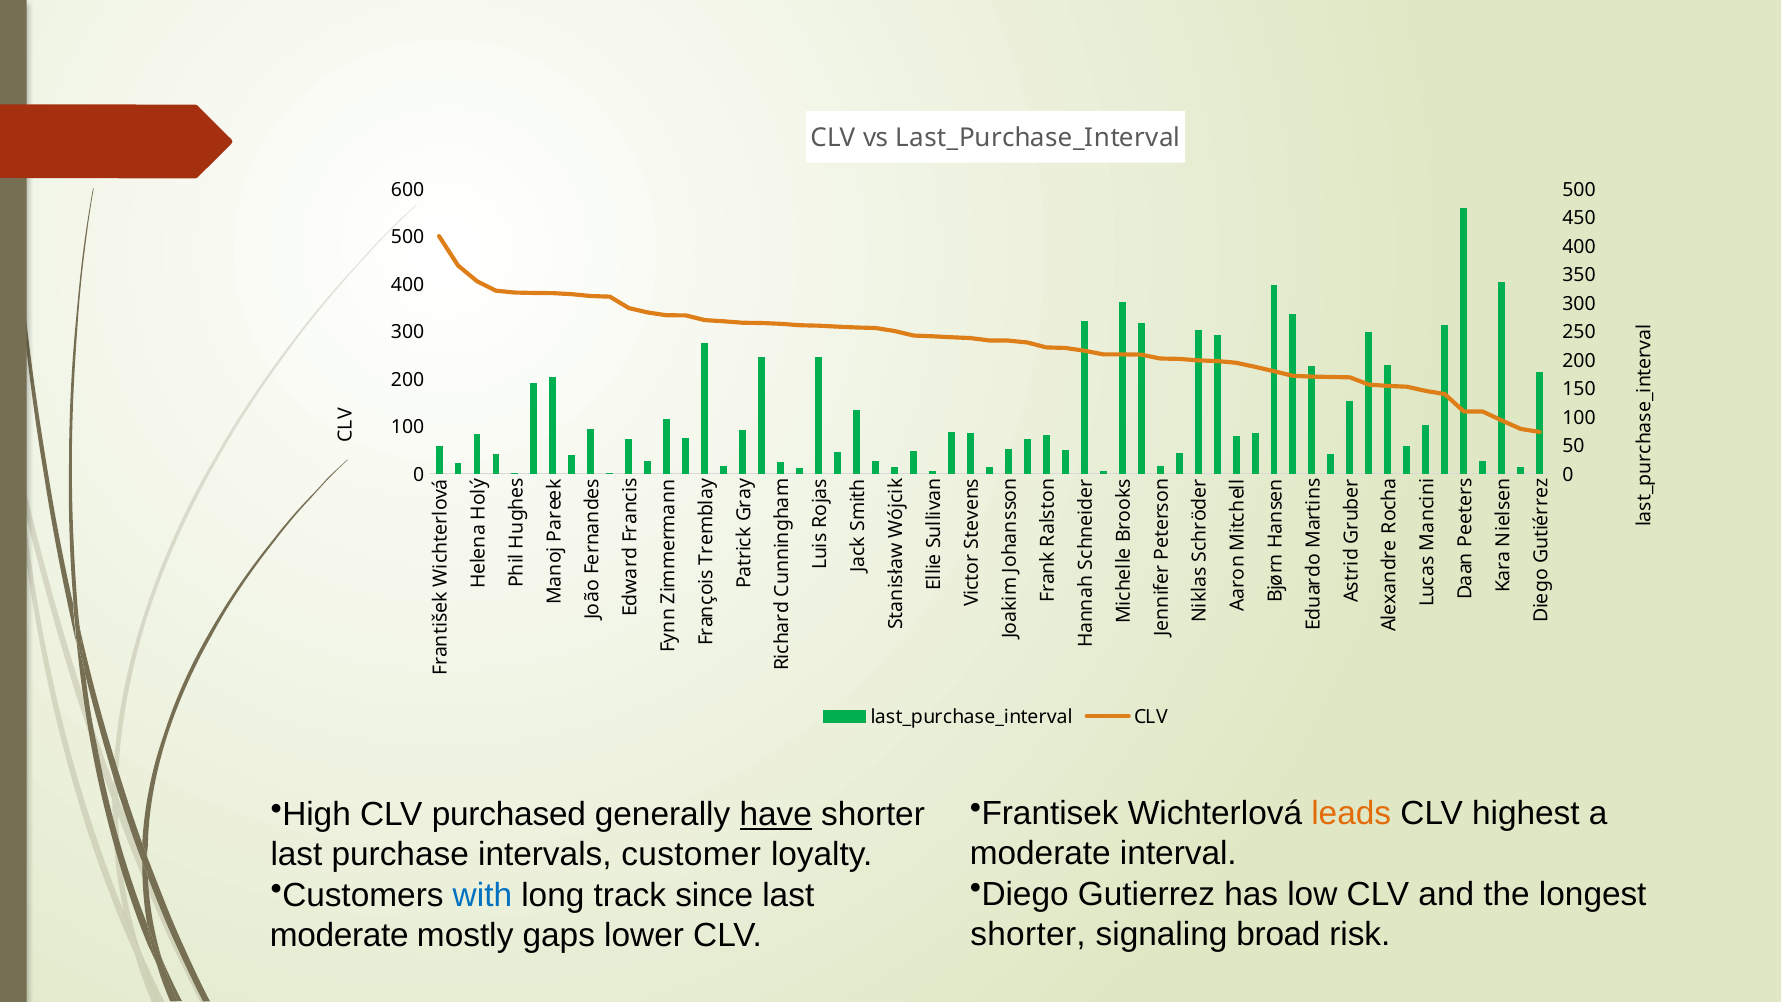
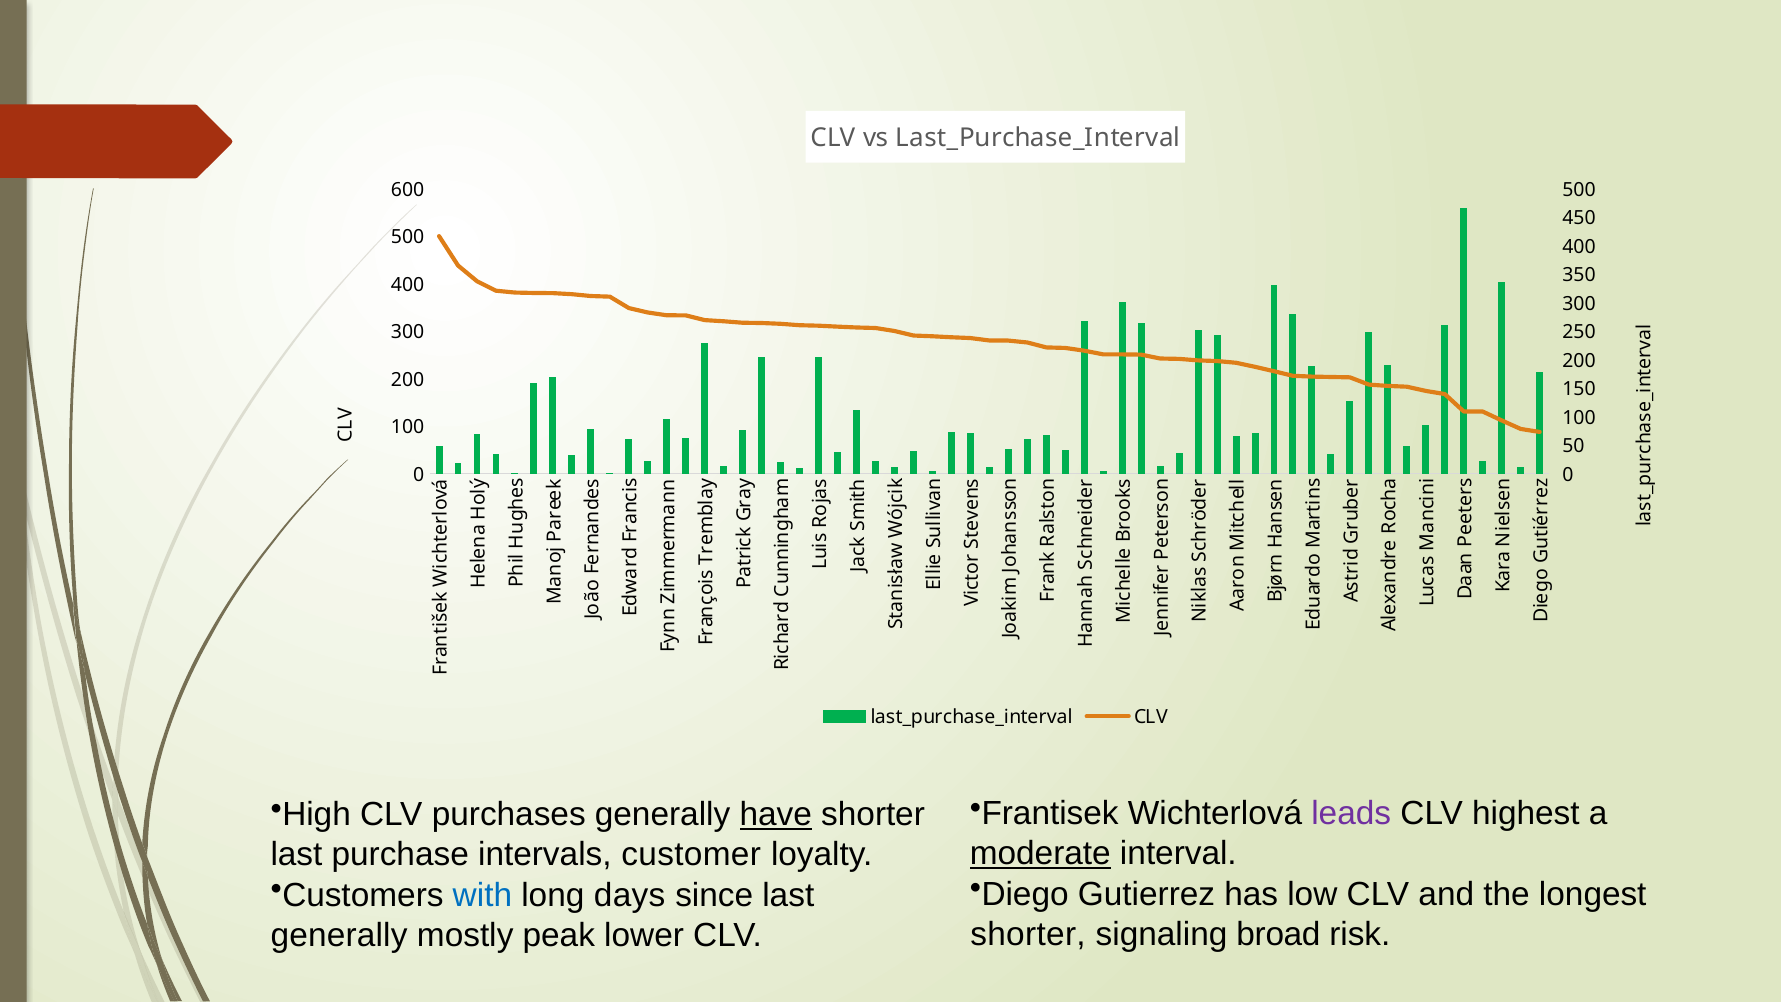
leads colour: orange -> purple (1351, 814)
purchased: purchased -> purchases (509, 815)
moderate underline: none -> present (1040, 854)
track: track -> days (630, 895)
moderate: moderate -> generally (339, 935)
gaps: gaps -> peak (559, 935)
